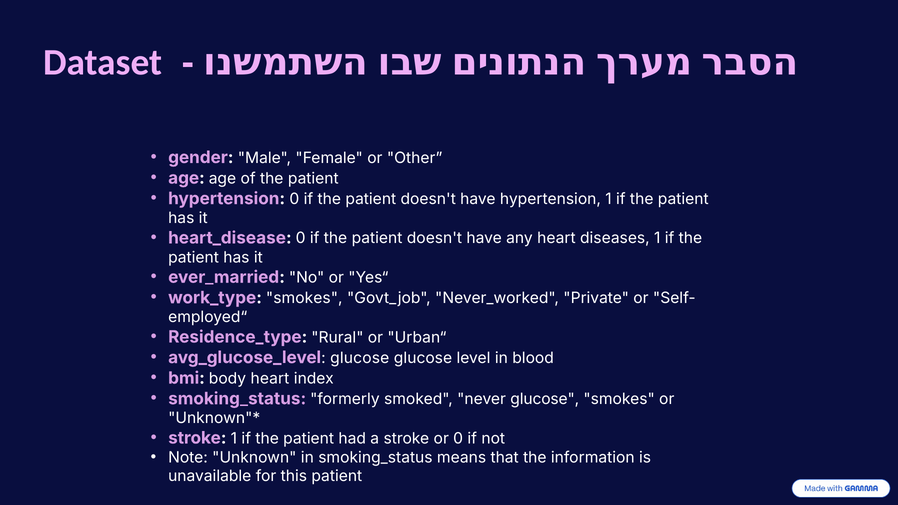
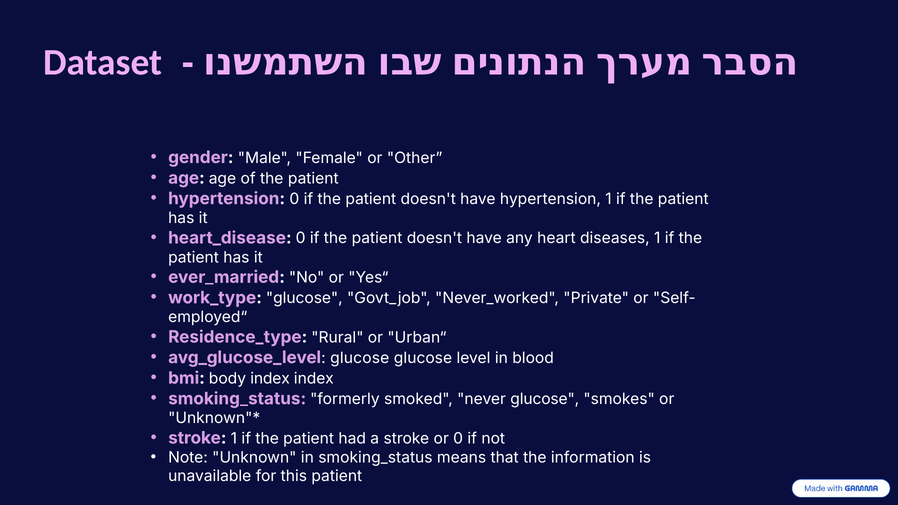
work_type smokes: smokes -> glucose (304, 298)
body heart: heart -> index (270, 379)
